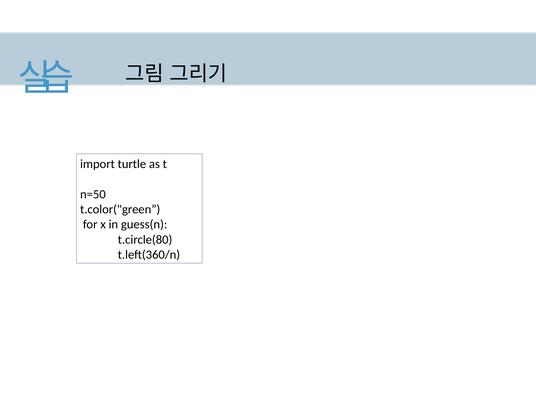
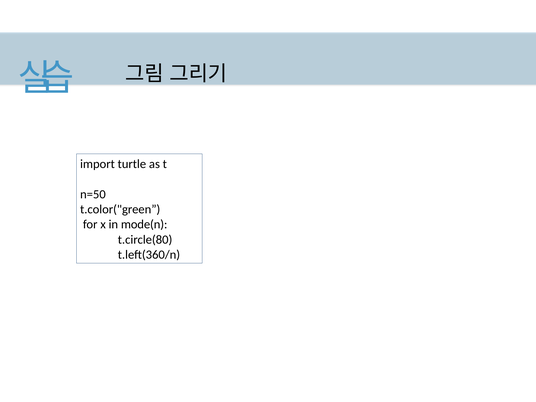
guess(n: guess(n -> mode(n (144, 224)
